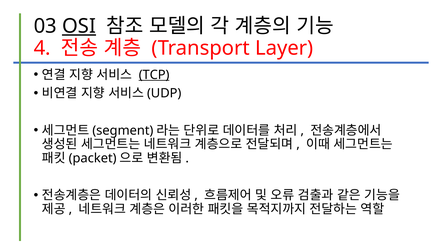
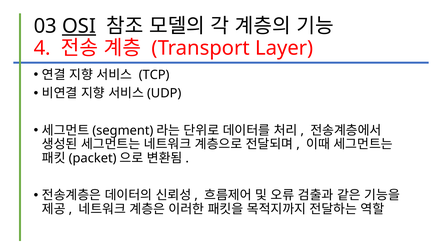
TCP underline: present -> none (154, 75)
